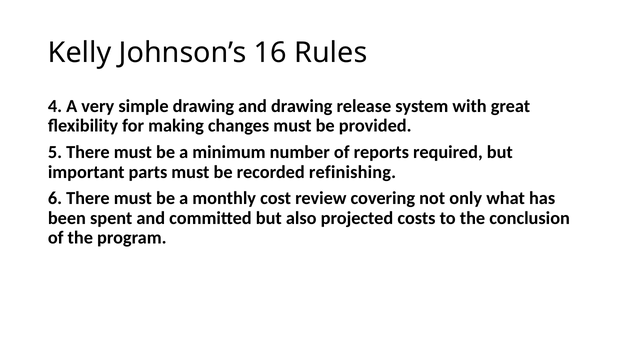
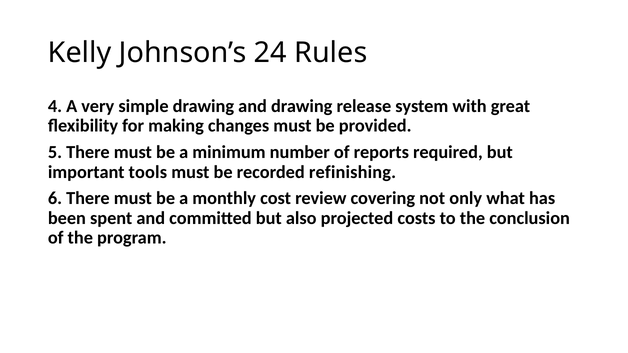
16: 16 -> 24 (270, 53)
parts: parts -> tools (148, 172)
